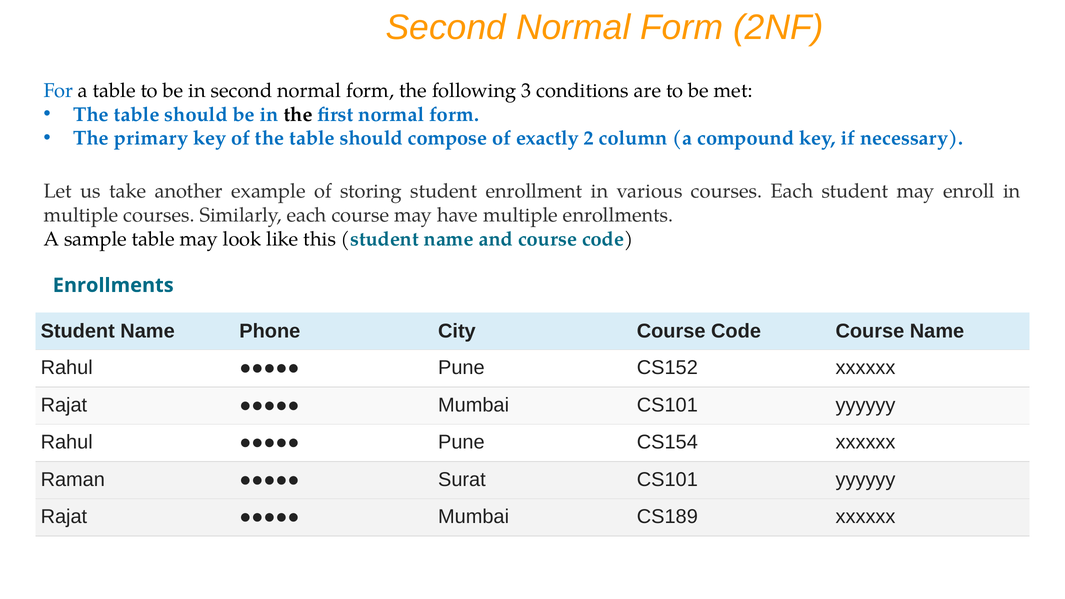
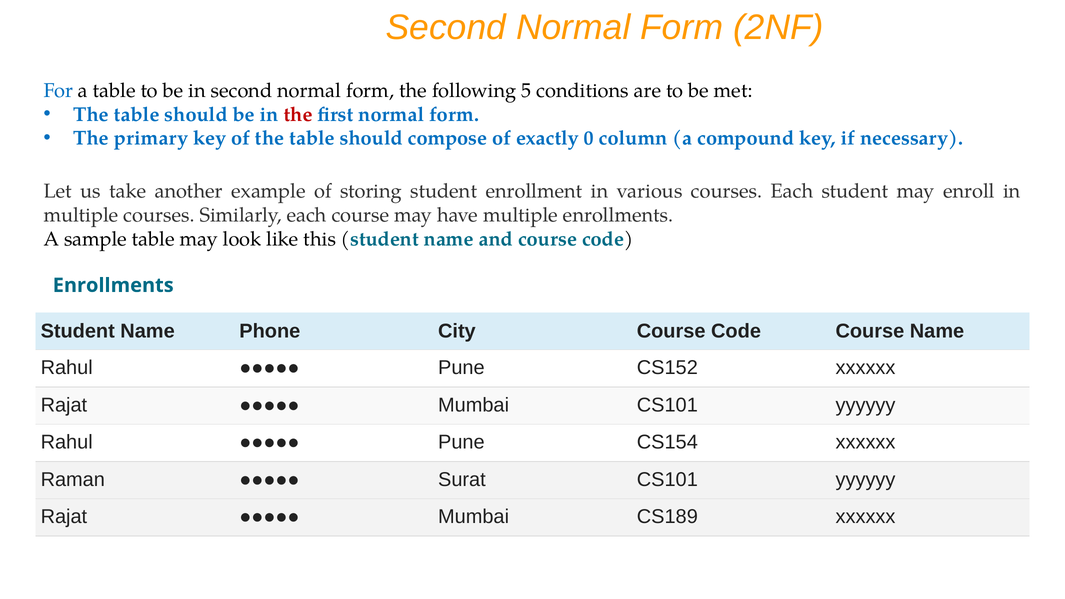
3: 3 -> 5 (526, 90)
the colour: black -> red (298, 114)
2: 2 -> 0 (589, 138)
